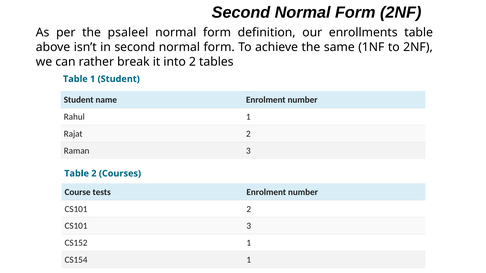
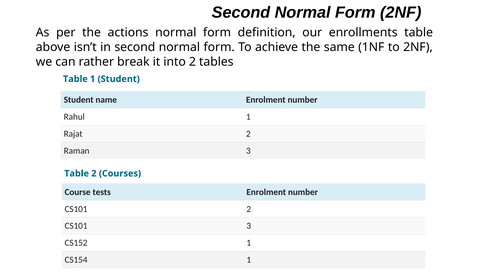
psaleel: psaleel -> actions (128, 33)
